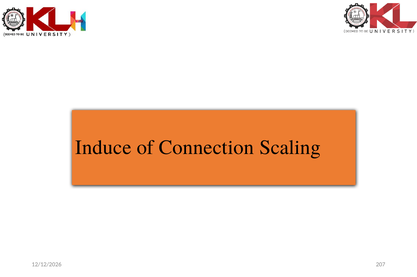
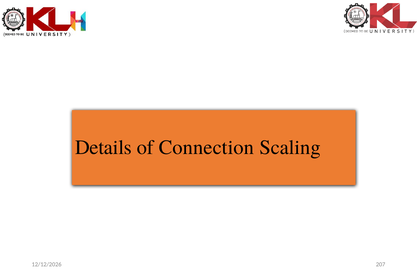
Induce: Induce -> Details (103, 148)
